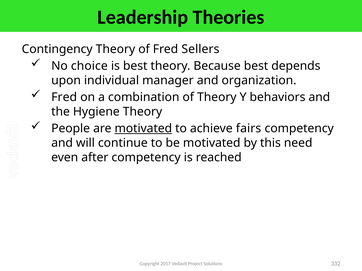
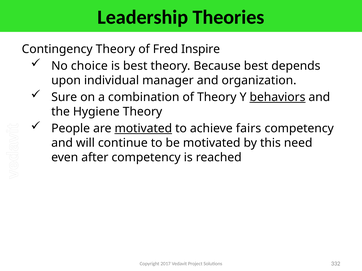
Sellers: Sellers -> Inspire (201, 49)
Fred: Fred -> Sure (64, 97)
behaviors underline: none -> present (278, 97)
